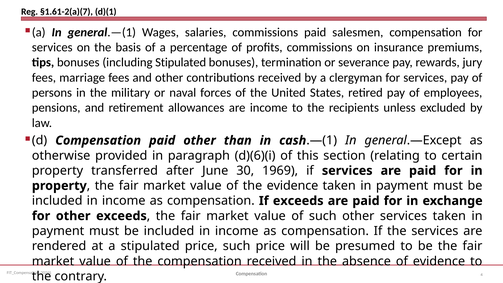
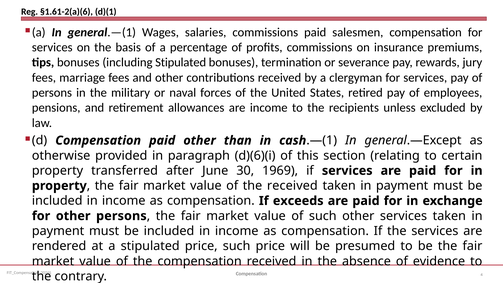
§1.61-2(a)(7: §1.61-2(a)(7 -> §1.61-2(a)(6 (66, 12)
the evidence: evidence -> received (292, 186)
other exceeds: exceeds -> persons (121, 216)
